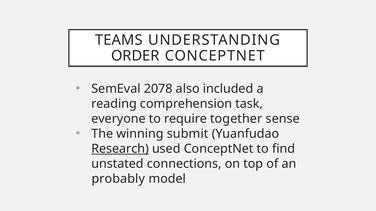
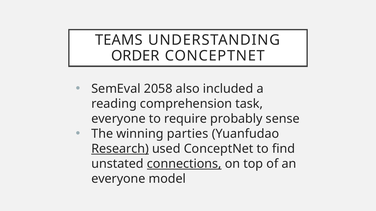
2078: 2078 -> 2058 (158, 89)
together: together -> probably (236, 119)
submit: submit -> parties (188, 134)
connections underline: none -> present (184, 164)
probably: probably -> everyone (118, 179)
